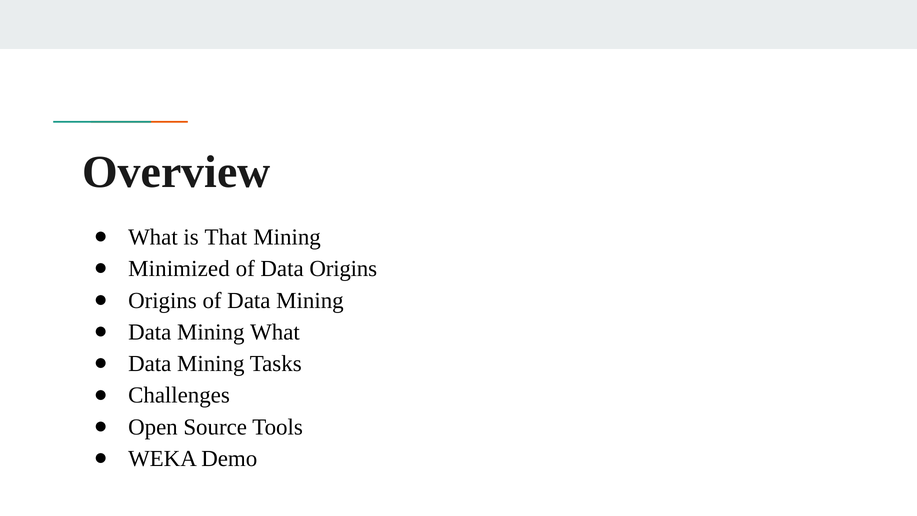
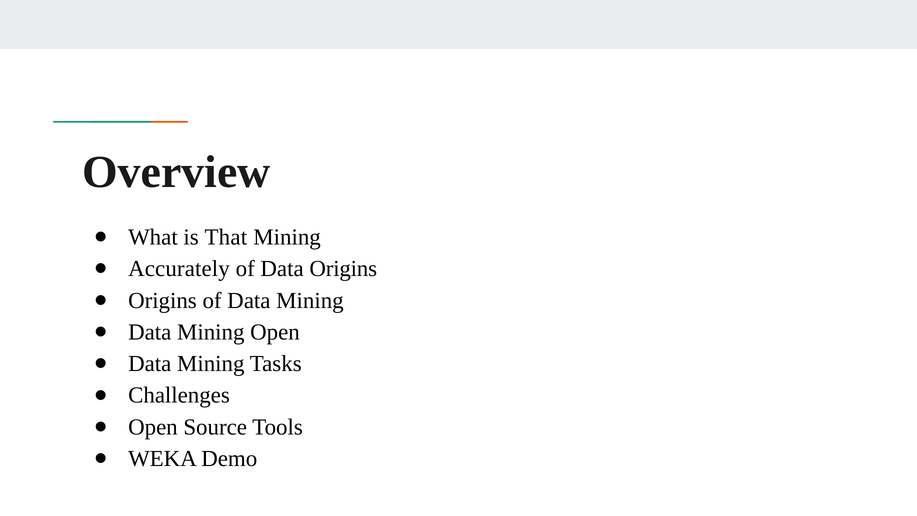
Minimized: Minimized -> Accurately (179, 269)
Mining What: What -> Open (275, 332)
